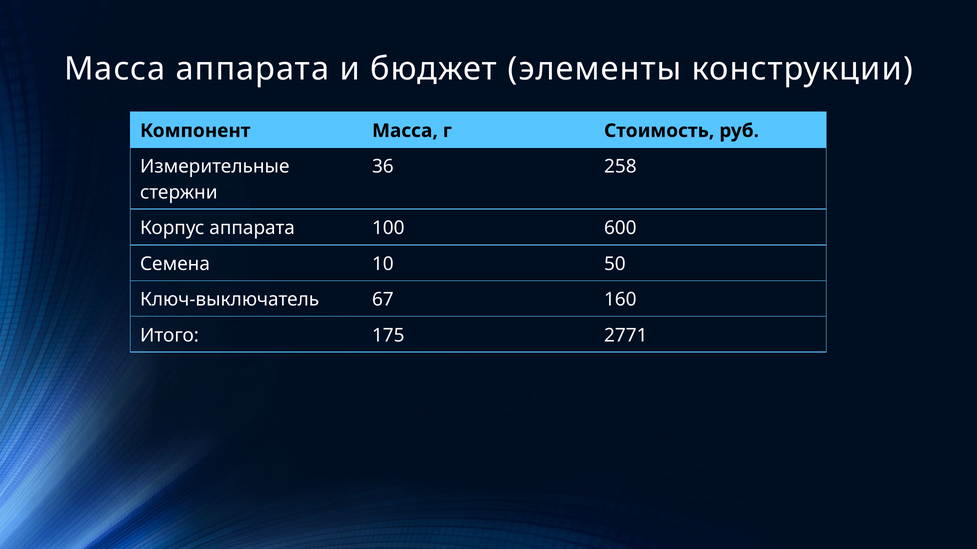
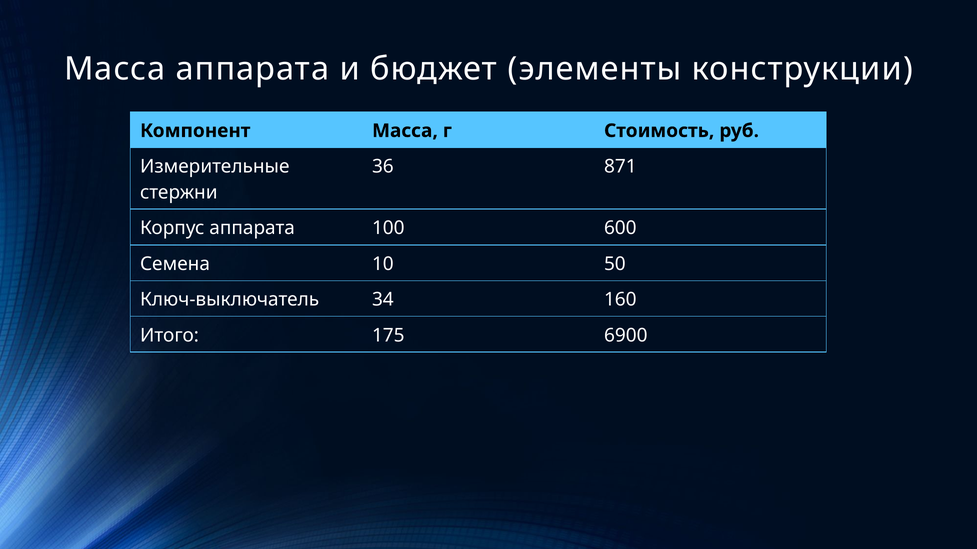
258: 258 -> 871 (620, 167)
67: 67 -> 34 (383, 300)
2771: 2771 -> 6900 (626, 336)
